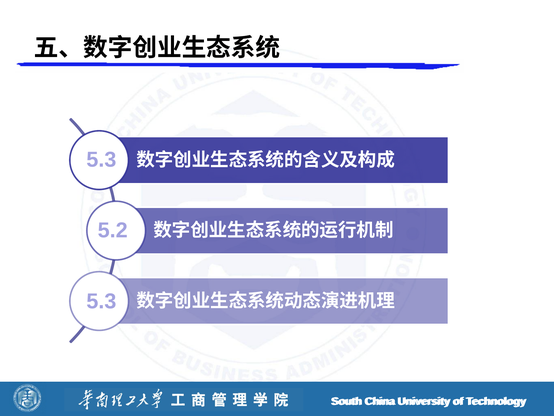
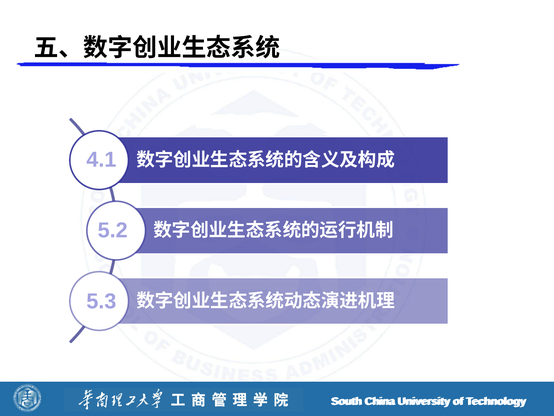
5.3: 5.3 -> 4.1 (101, 160)
